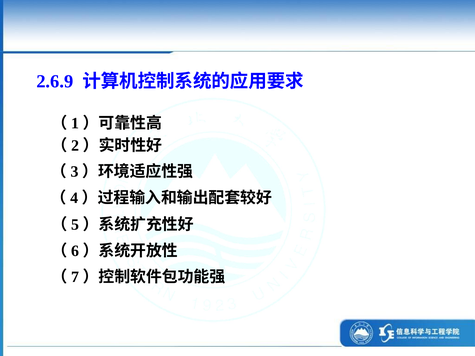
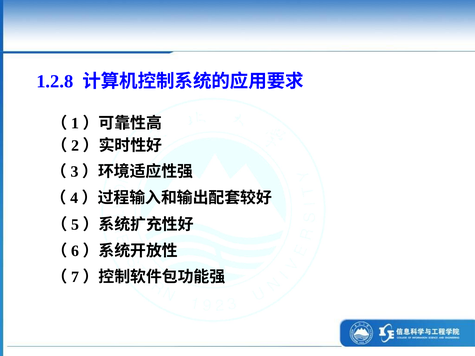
2.6.9: 2.6.9 -> 1.2.8 (55, 81)
